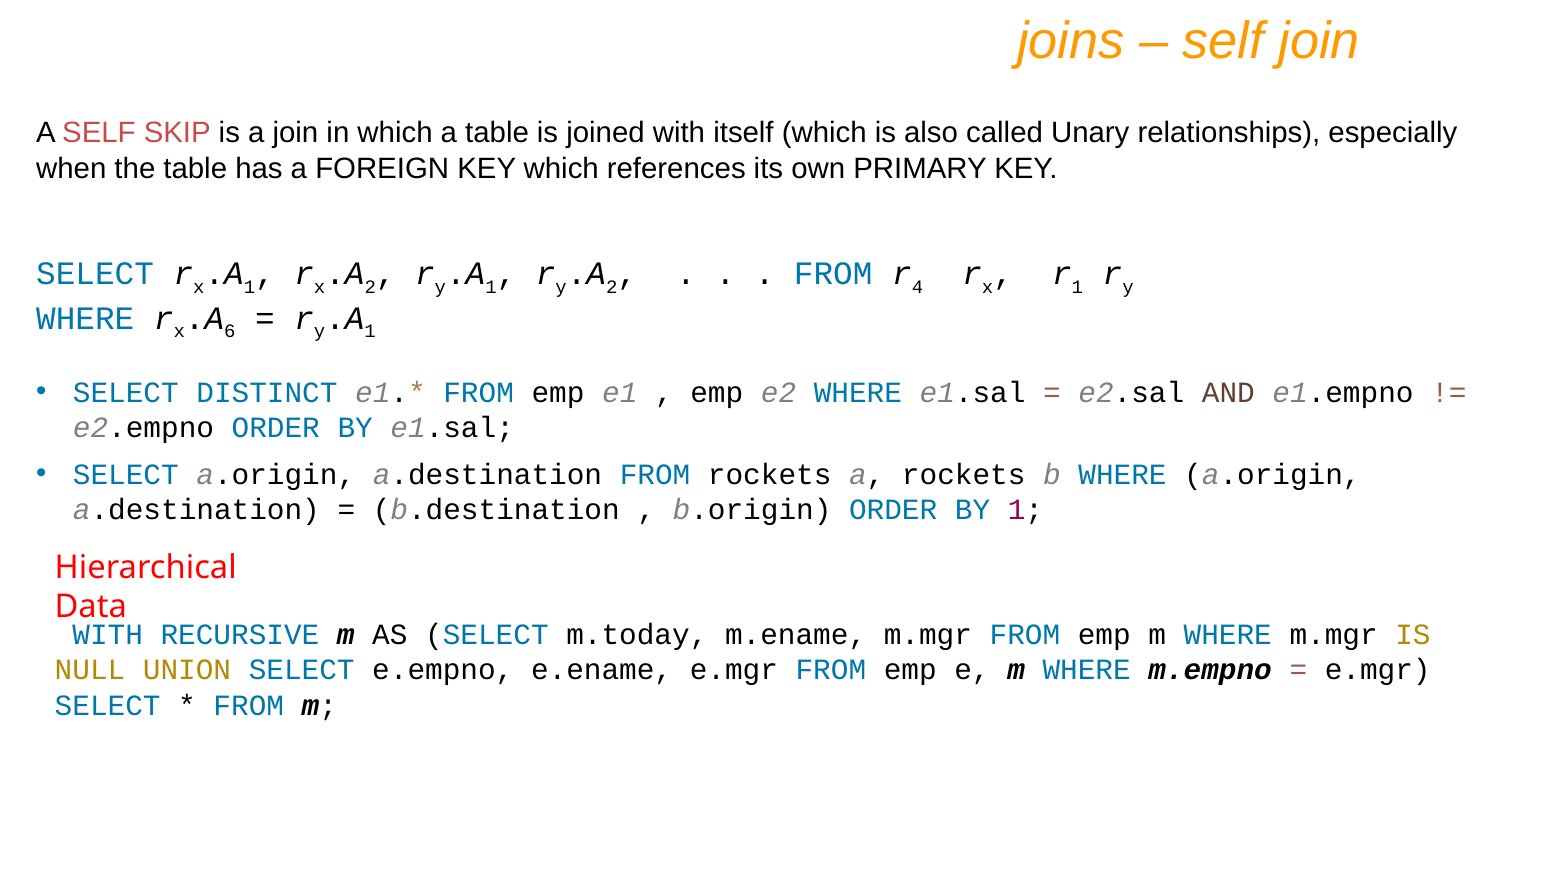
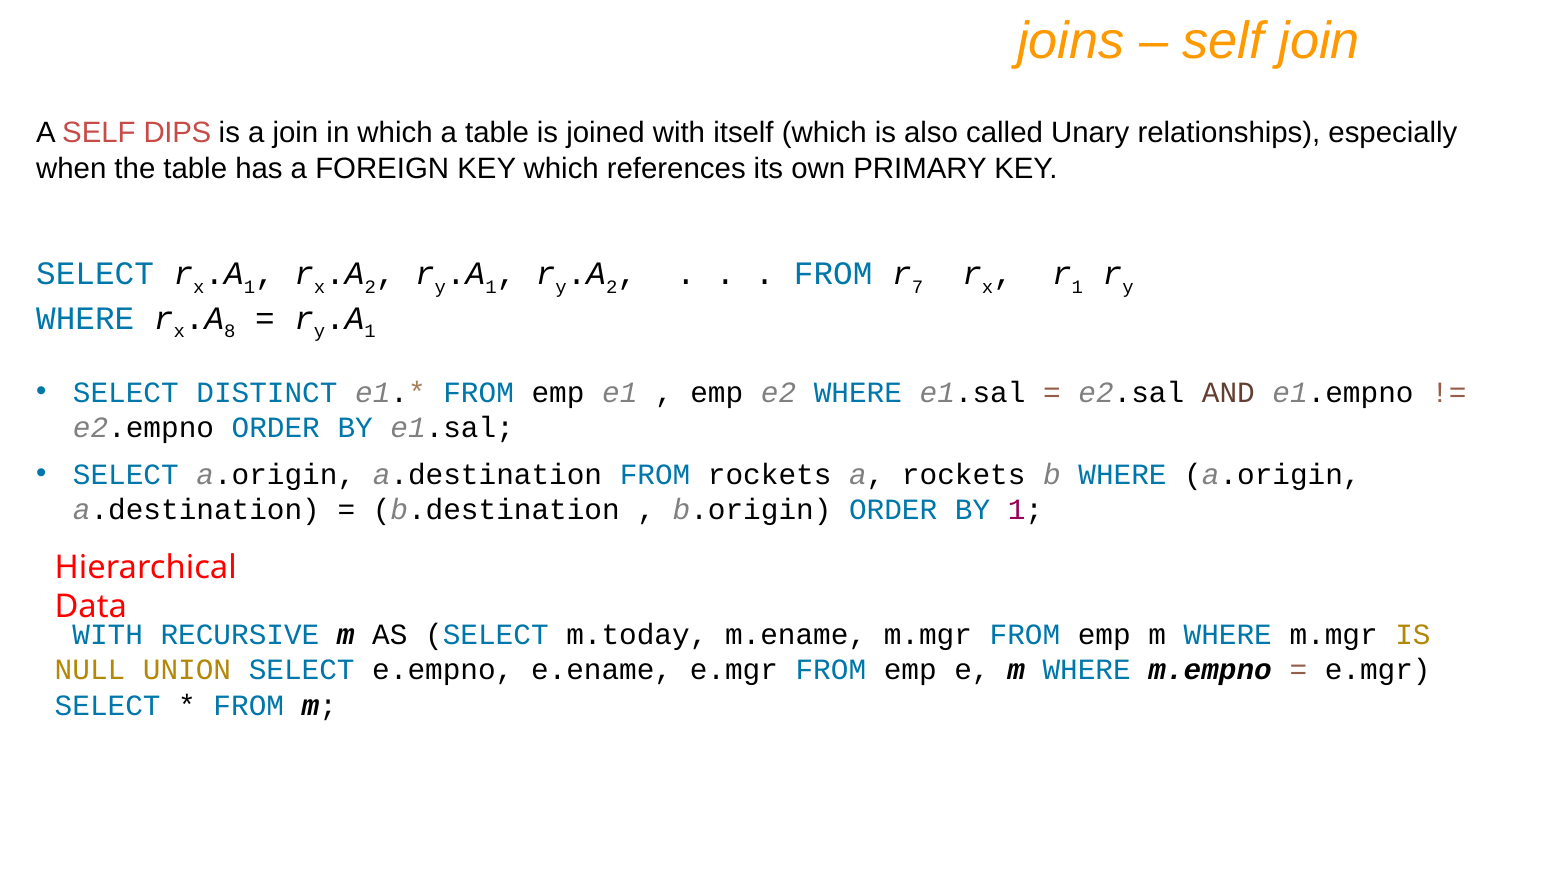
SKIP: SKIP -> DIPS (177, 133)
4: 4 -> 7 (917, 287)
6: 6 -> 8 (230, 331)
